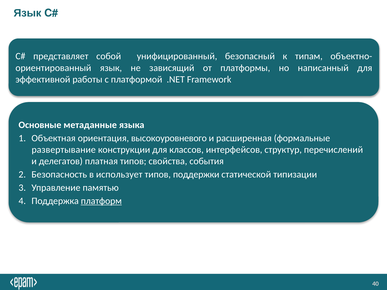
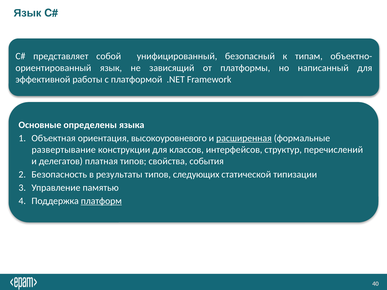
метаданные: метаданные -> определены (90, 125)
расширенная underline: none -> present (244, 138)
использует: использует -> результаты (119, 175)
поддержки: поддержки -> следующих (196, 175)
